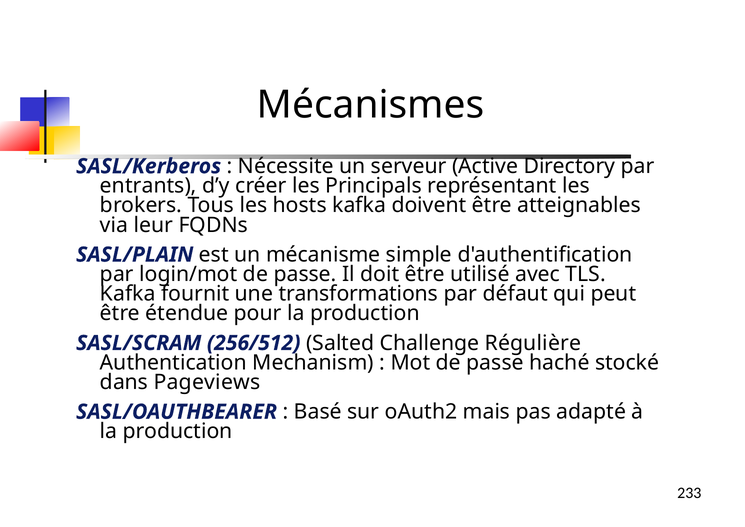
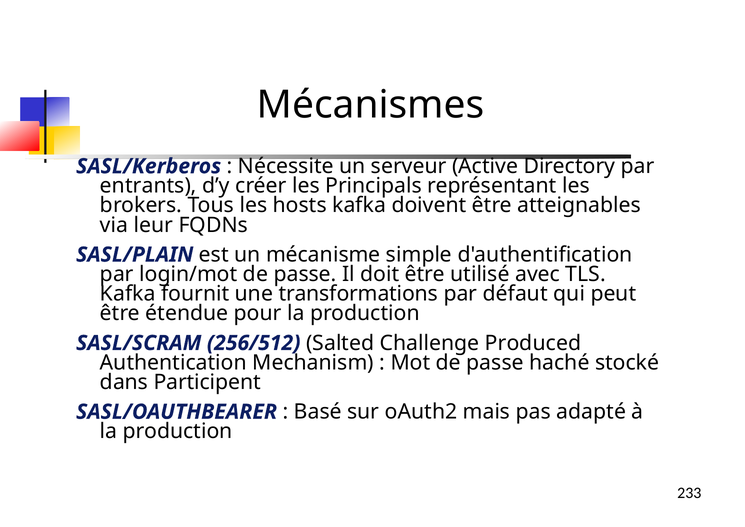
Régulière: Régulière -> Produced (533, 343)
Pageviews: Pageviews -> Participent (207, 382)
